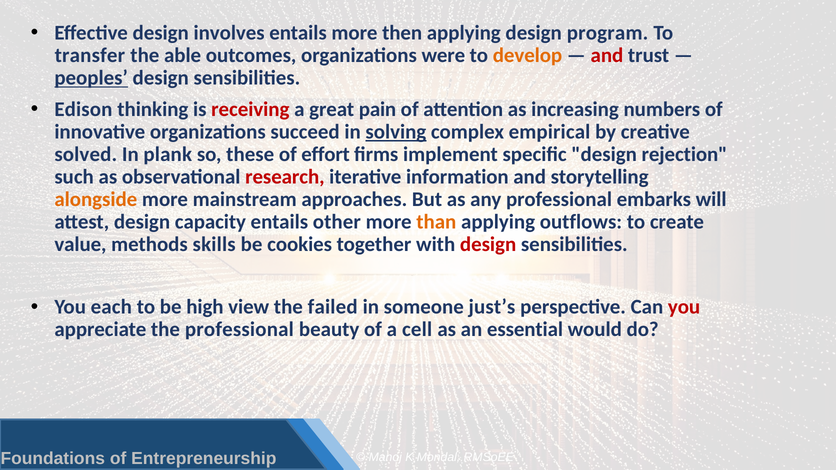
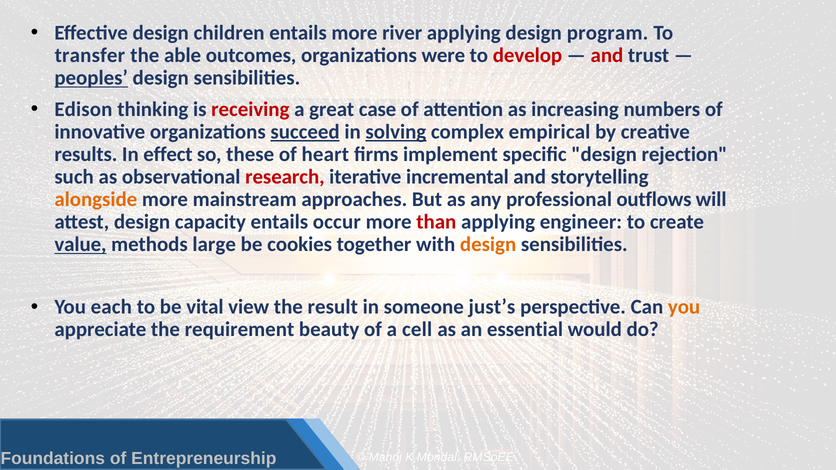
involves: involves -> children (229, 33)
then: then -> river (402, 33)
develop colour: orange -> red (527, 55)
pain: pain -> case (378, 109)
succeed underline: none -> present (305, 132)
solved: solved -> results (86, 154)
plank: plank -> effect (168, 154)
effort: effort -> heart (325, 154)
information: information -> incremental (457, 177)
embarks: embarks -> outflows (654, 199)
other: other -> occur (337, 222)
than colour: orange -> red (436, 222)
outflows: outflows -> engineer (581, 222)
value underline: none -> present (80, 245)
skills: skills -> large (214, 245)
design colour: red -> orange (488, 245)
high: high -> vital (205, 307)
failed: failed -> result (333, 307)
you colour: red -> orange (684, 307)
the professional: professional -> requirement (239, 330)
